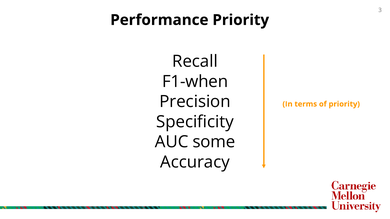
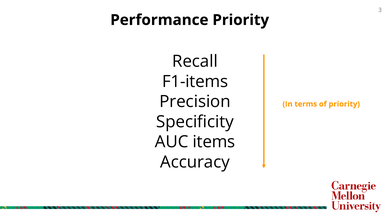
F1-when: F1-when -> F1-items (195, 82)
some: some -> items (214, 142)
